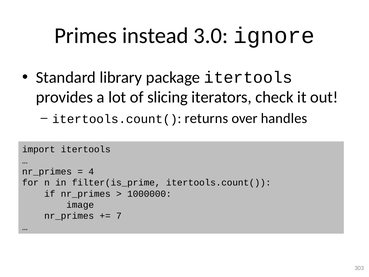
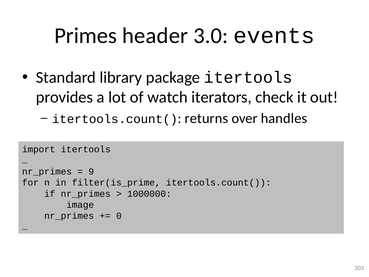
instead: instead -> header (155, 36)
ignore: ignore -> events (274, 36)
slicing: slicing -> watch (168, 97)
4: 4 -> 9 (91, 171)
7: 7 -> 0 (119, 216)
